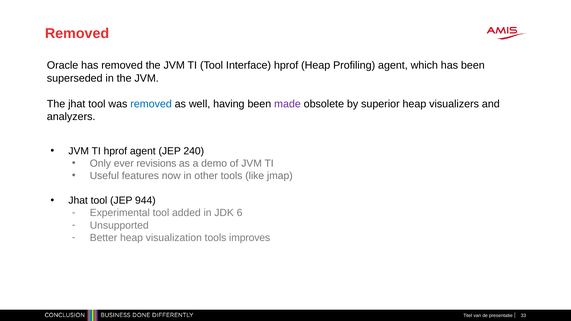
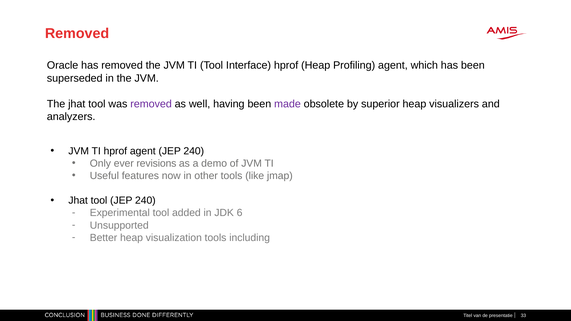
removed colour: blue -> purple (151, 104)
tool JEP 944: 944 -> 240 (145, 201)
improves: improves -> including (250, 238)
